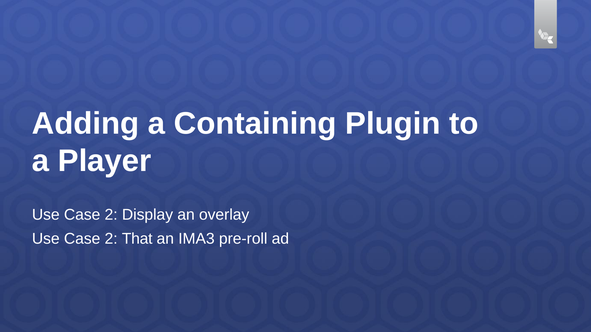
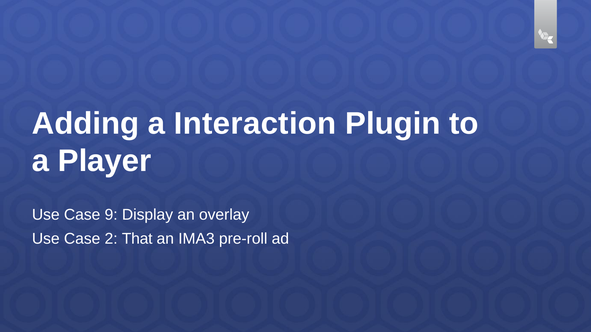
Containing: Containing -> Interaction (255, 124)
2: 2 -> 9 (111, 215)
